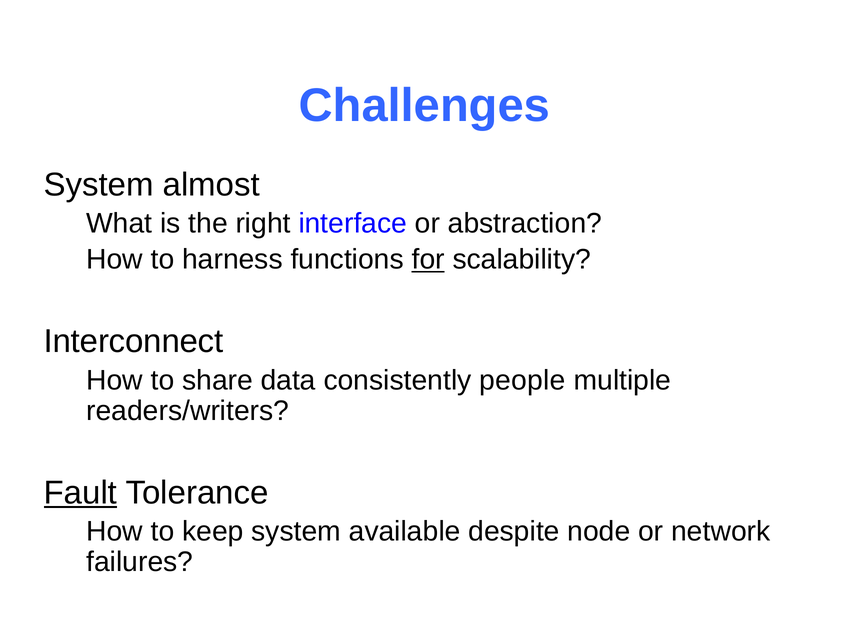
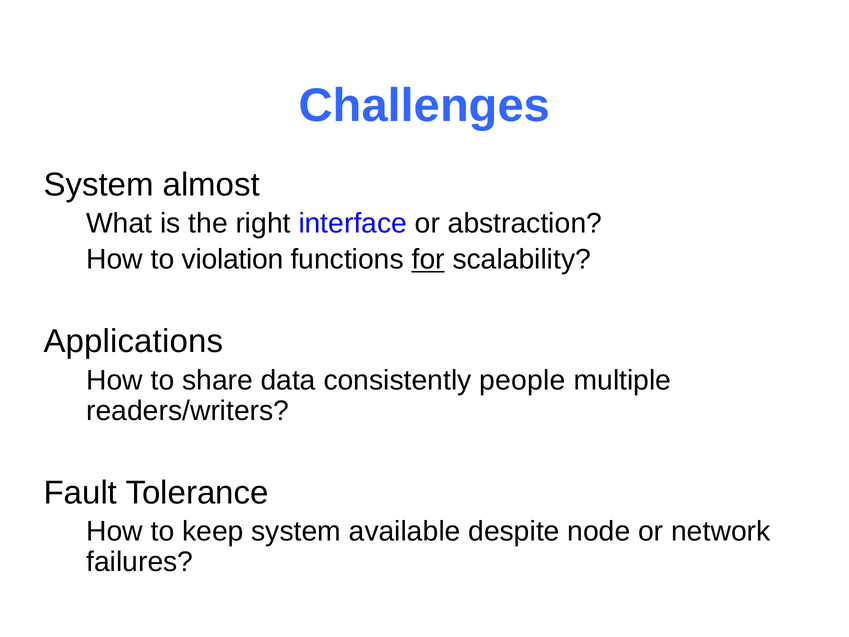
harness: harness -> violation (233, 260)
Interconnect: Interconnect -> Applications (134, 341)
Fault underline: present -> none (80, 492)
